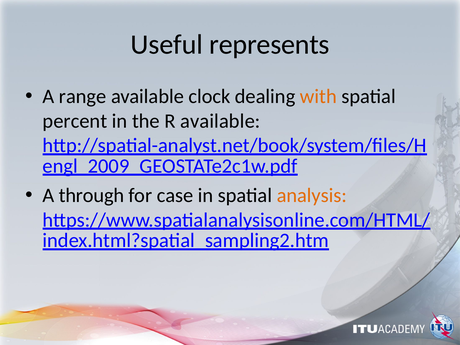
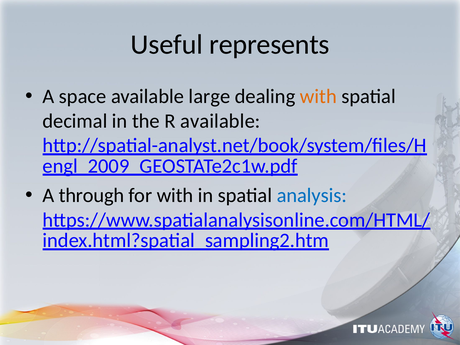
range: range -> space (83, 96)
clock: clock -> large (209, 96)
percent: percent -> decimal (75, 121)
for case: case -> with (175, 195)
analysis colour: orange -> blue (312, 195)
